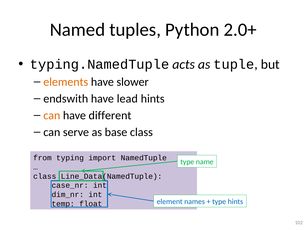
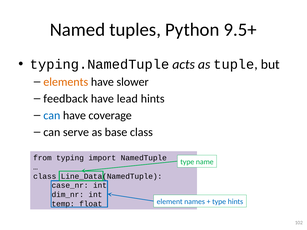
2.0+: 2.0+ -> 9.5+ (240, 30)
endswith: endswith -> feedback (66, 99)
can colour: orange -> blue (52, 115)
different: different -> coverage (110, 115)
